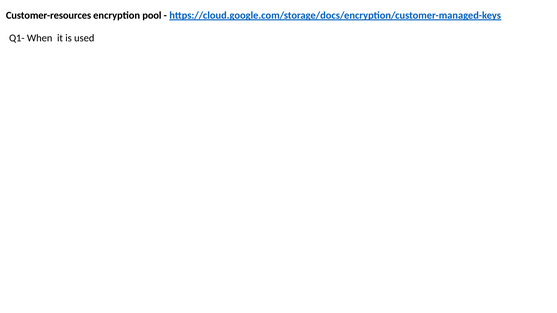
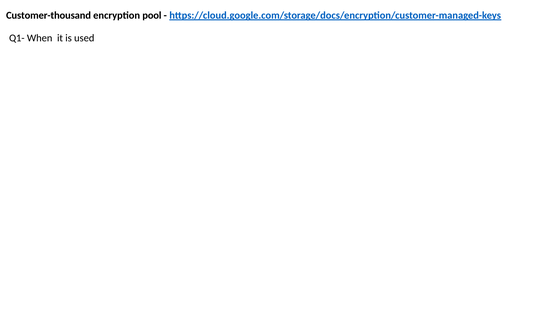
Customer-resources: Customer-resources -> Customer-thousand (49, 15)
